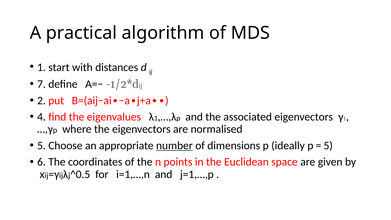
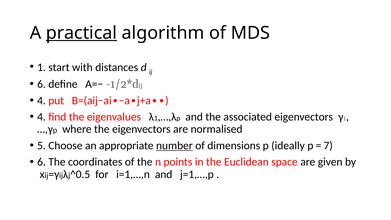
practical underline: none -> present (81, 33)
7: 7 -> 6 (41, 84)
2: 2 -> 4 (41, 101)
5: 5 -> 7 (328, 146)
